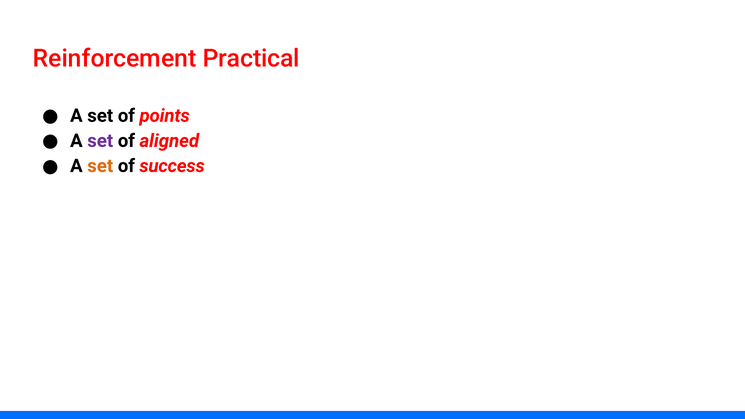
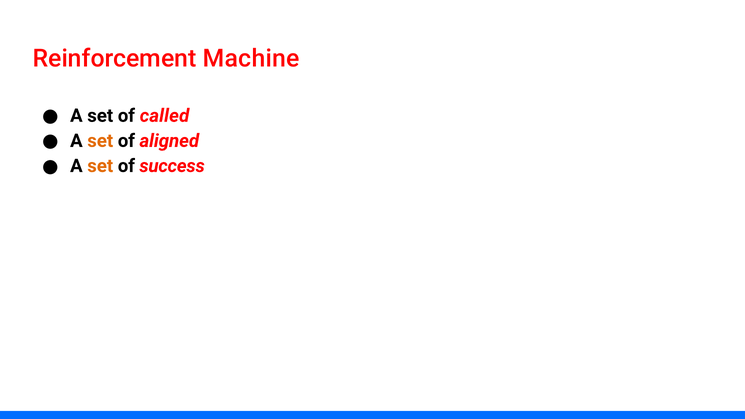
Practical: Practical -> Machine (251, 59)
points: points -> called (164, 116)
set colour: purple -> orange (100, 141)
